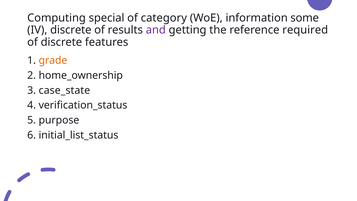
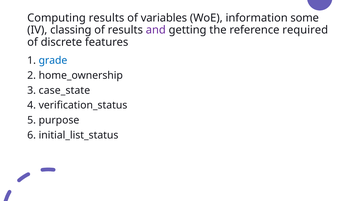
Computing special: special -> results (107, 18)
category: category -> variables (164, 18)
IV discrete: discrete -> classing (71, 30)
grade colour: orange -> blue (53, 60)
